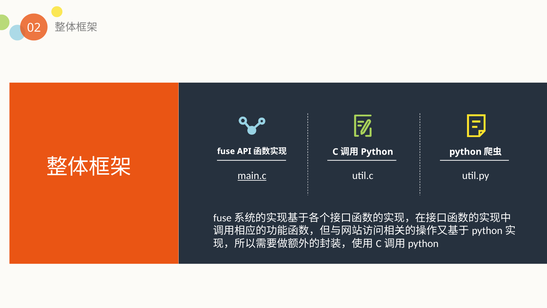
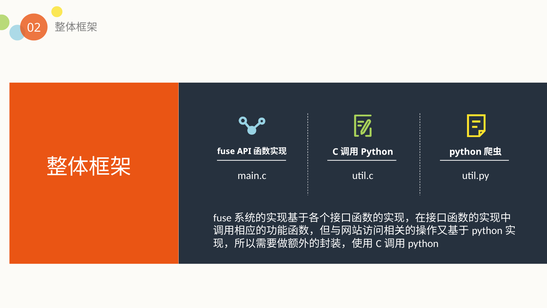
main.c underline: present -> none (252, 175)
